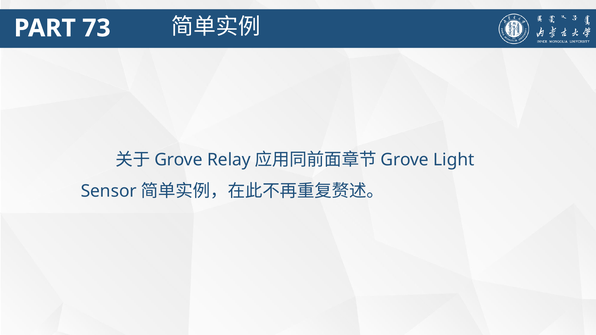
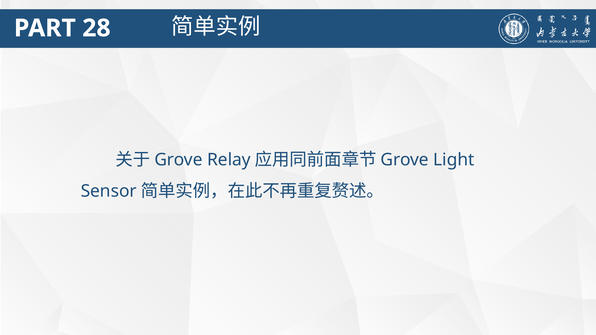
73: 73 -> 28 (96, 28)
